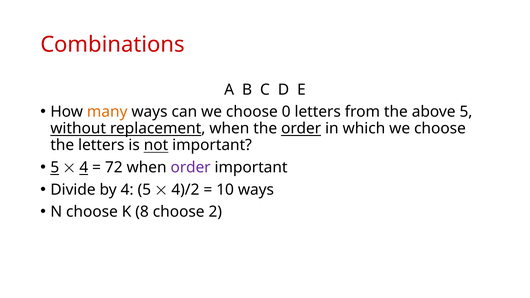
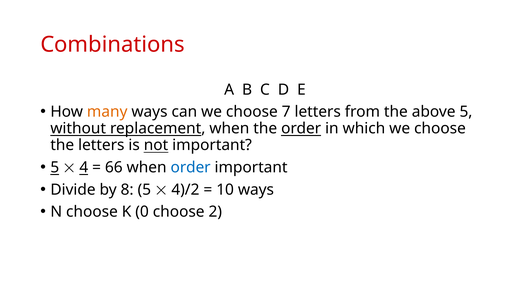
0: 0 -> 7 (286, 112)
72: 72 -> 66 (114, 167)
order colour: purple -> blue (191, 167)
by 4: 4 -> 8 (127, 190)
8: 8 -> 0 (142, 212)
